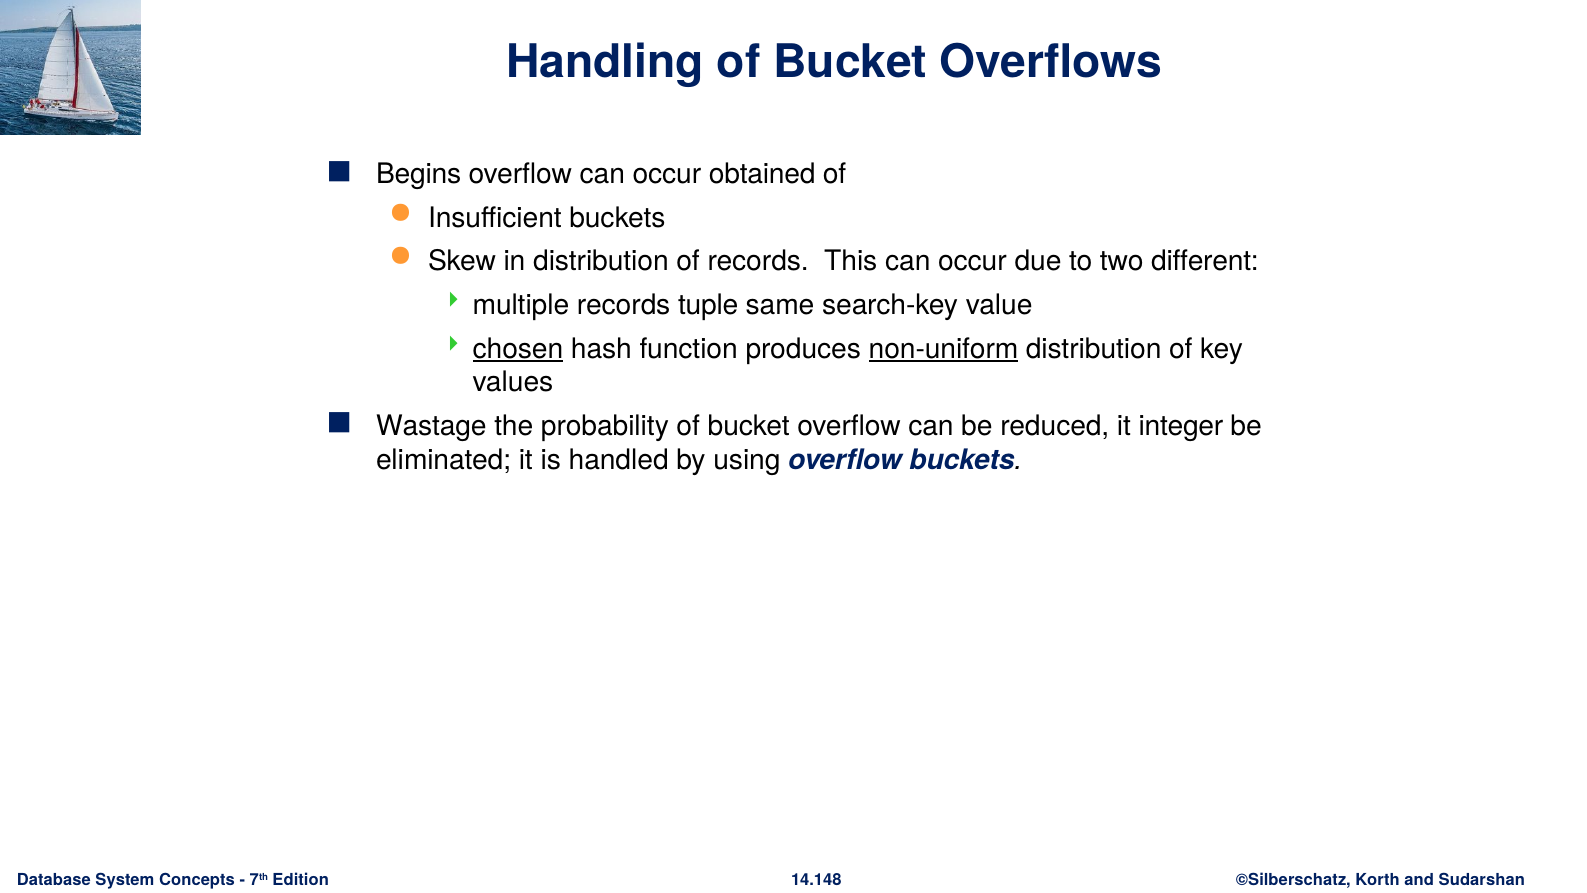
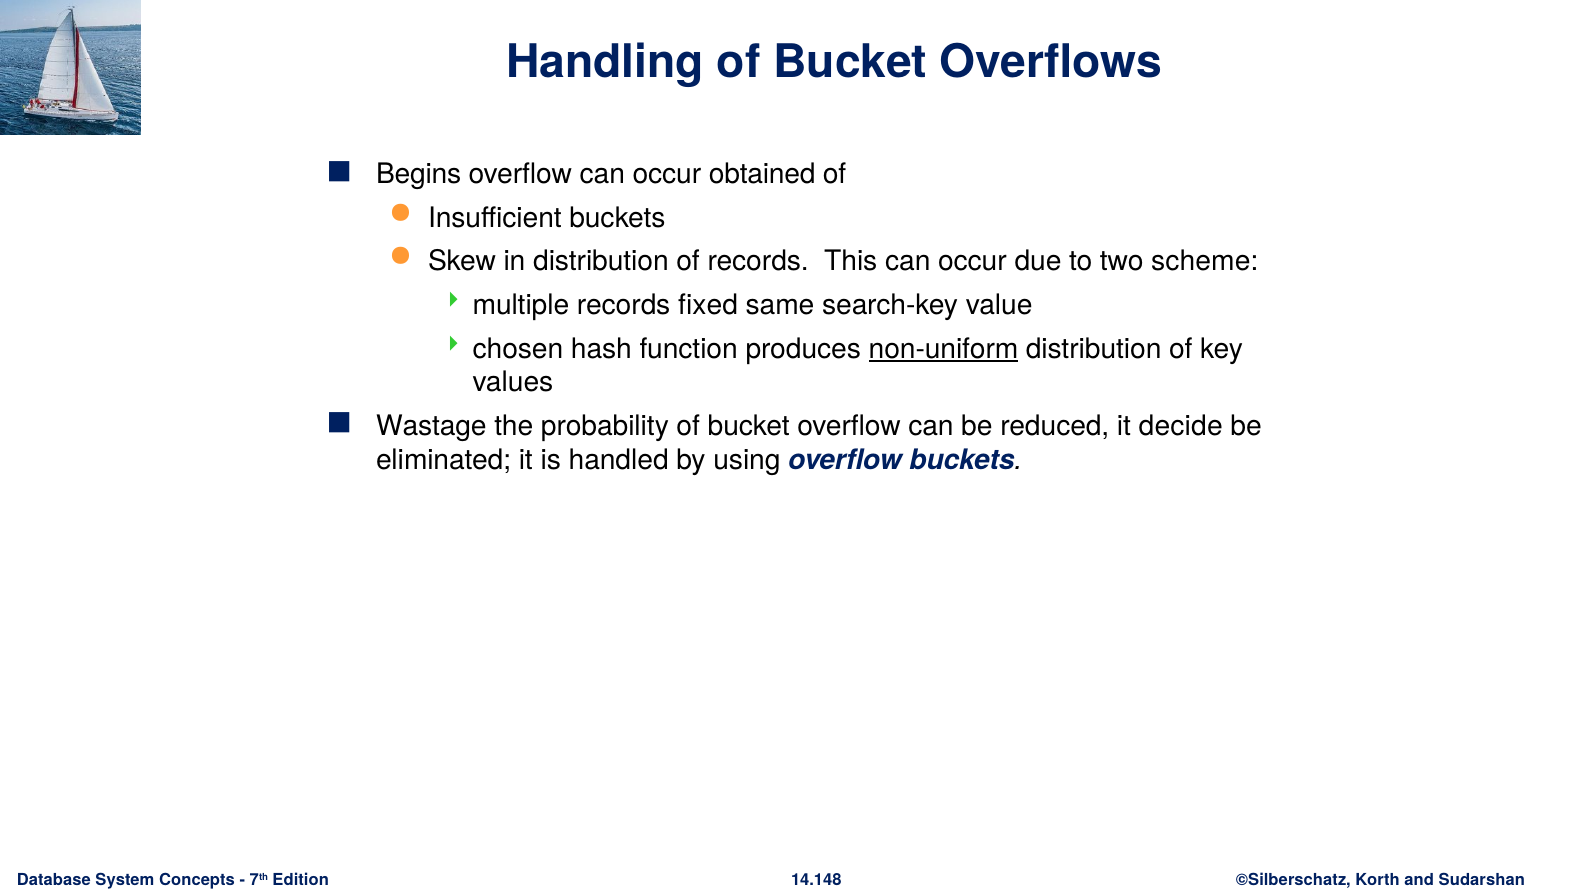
different: different -> scheme (1205, 262)
tuple: tuple -> fixed (708, 305)
chosen underline: present -> none (518, 349)
integer: integer -> decide (1181, 426)
